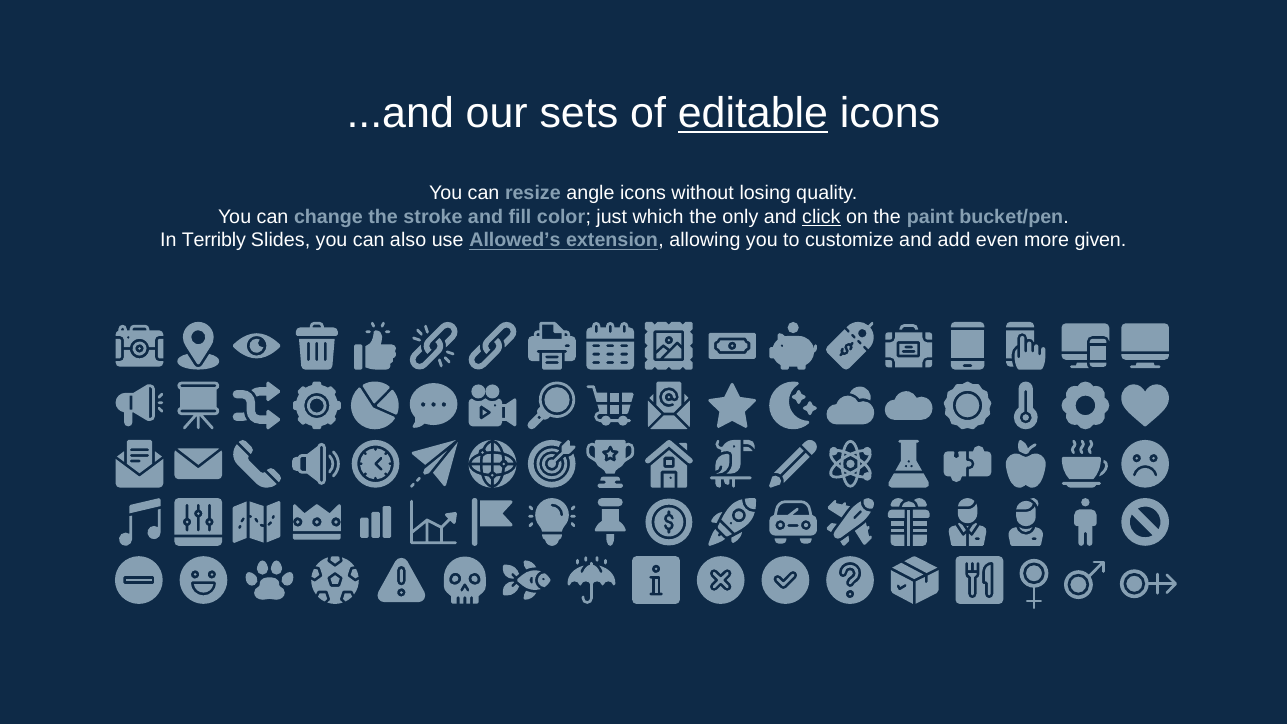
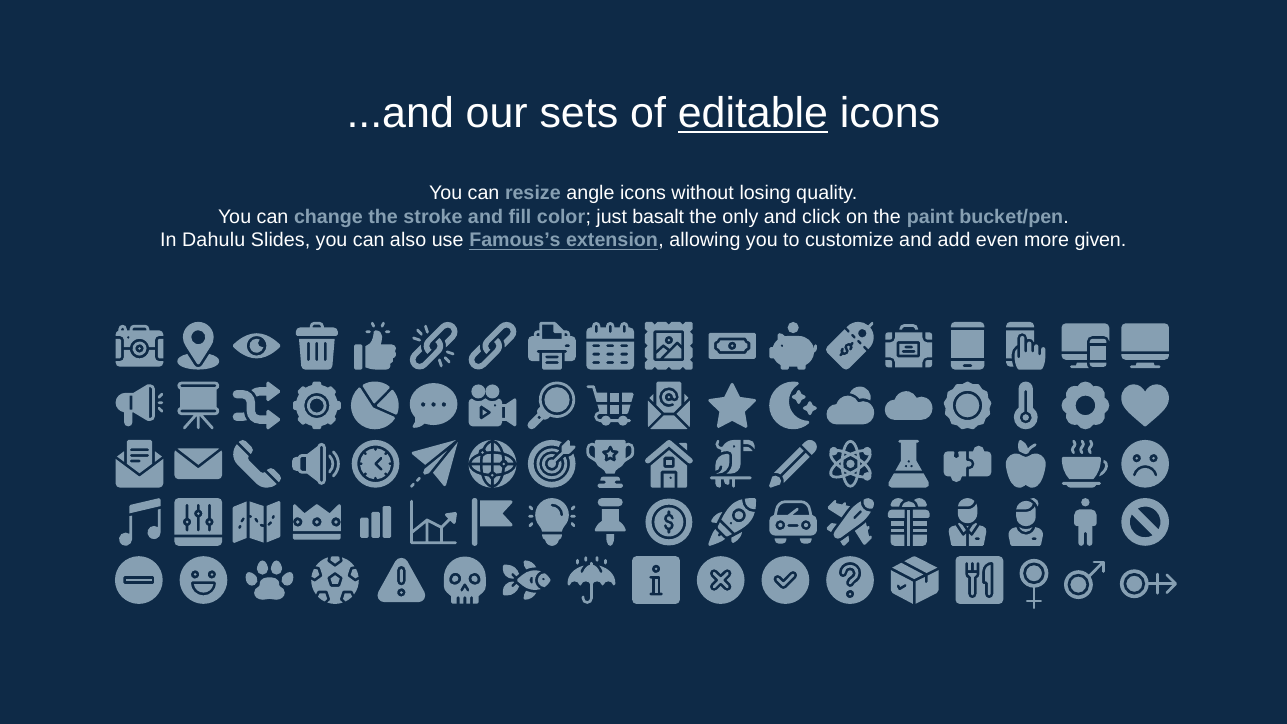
which: which -> basalt (658, 217)
click underline: present -> none (821, 217)
Terribly: Terribly -> Dahulu (214, 240)
Allowed’s: Allowed’s -> Famous’s (515, 240)
